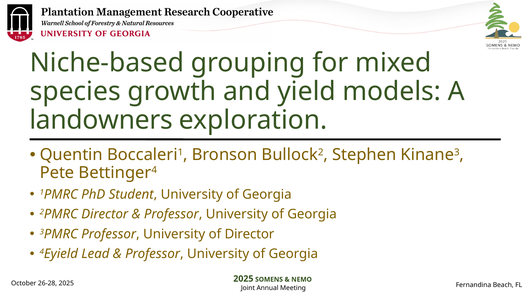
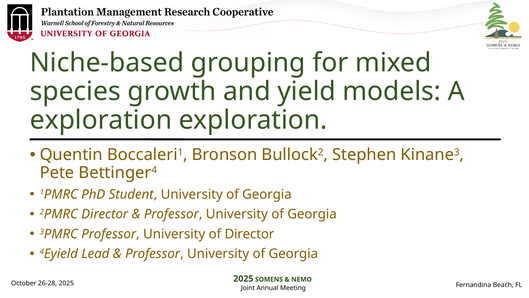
landowners: landowners -> exploration (101, 120)
